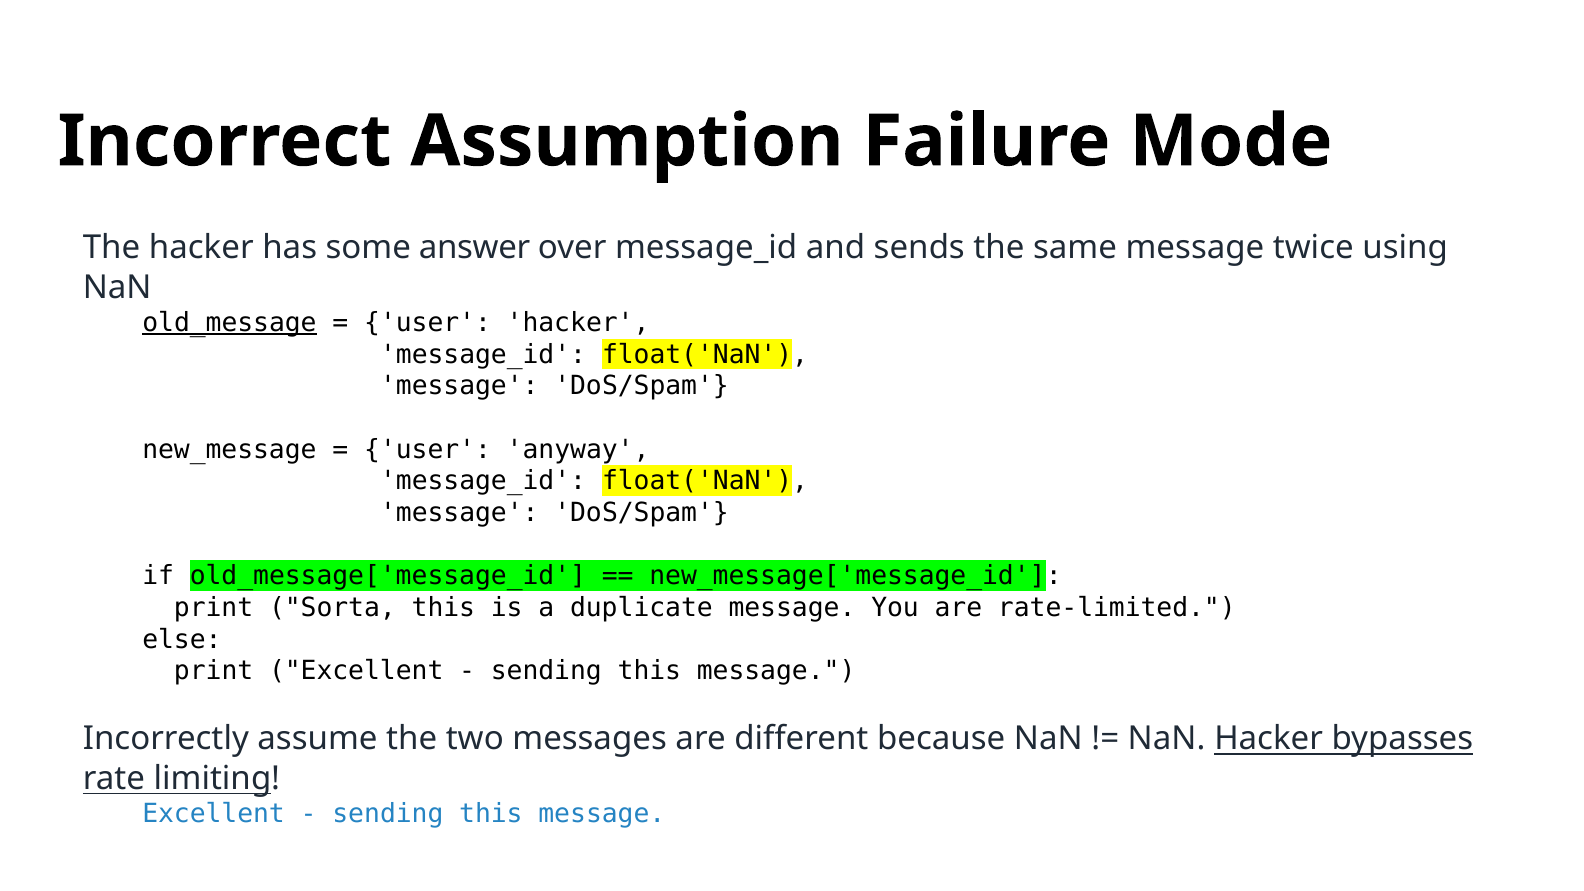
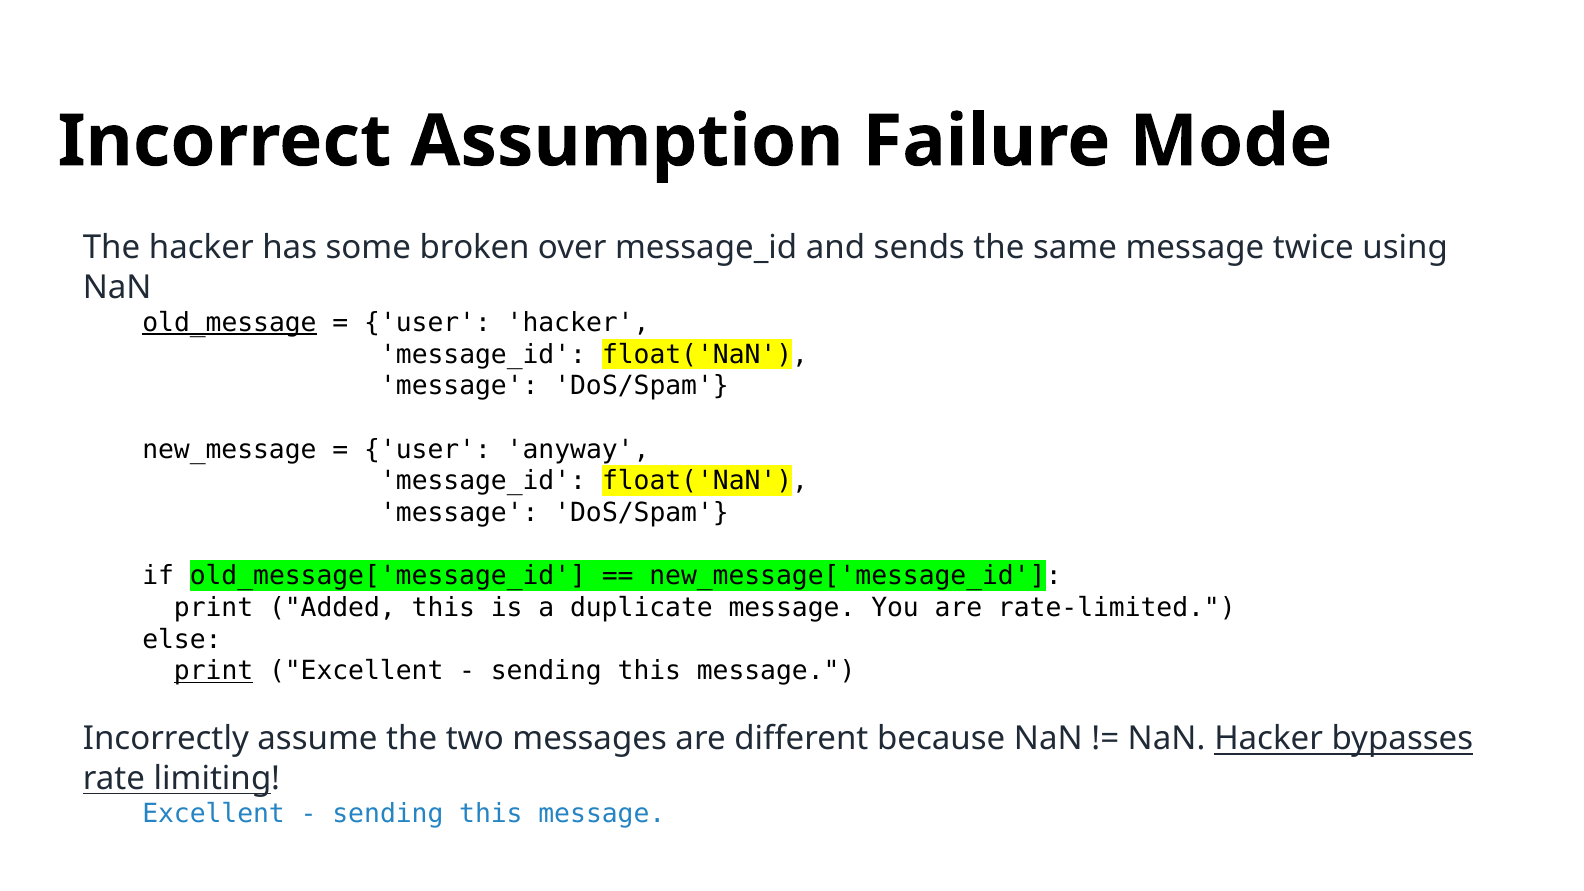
answer: answer -> broken (475, 248)
Sorta: Sorta -> Added (332, 608)
print underline: none -> present (214, 671)
